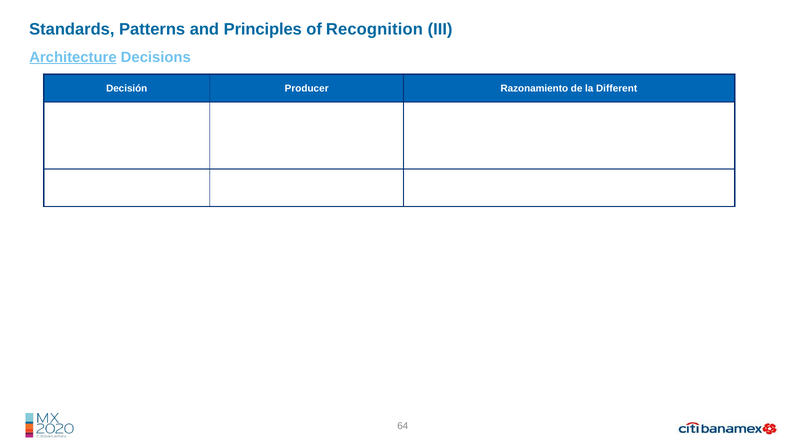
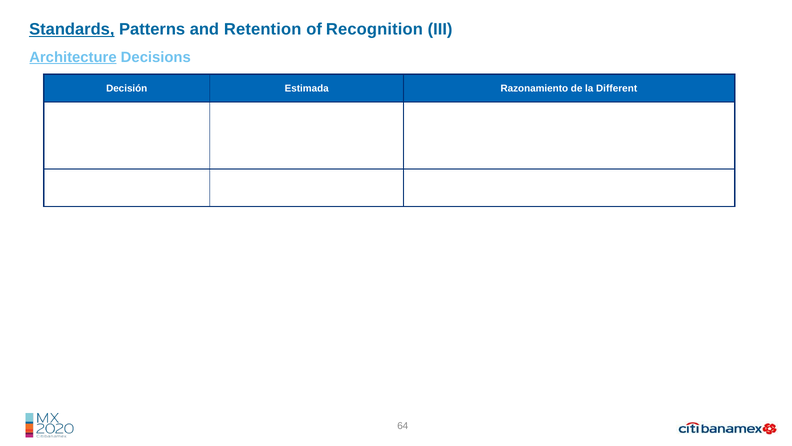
Standards underline: none -> present (72, 29)
Principles: Principles -> Retention (263, 29)
Producer: Producer -> Estimada (307, 88)
